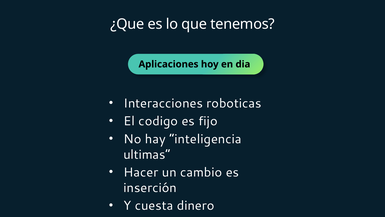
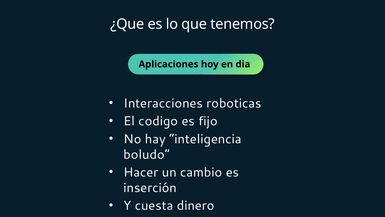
ultimas: ultimas -> boludo (147, 154)
